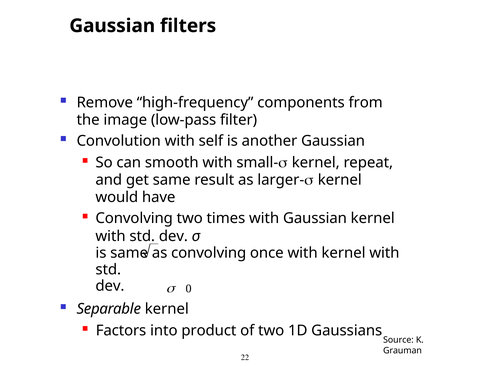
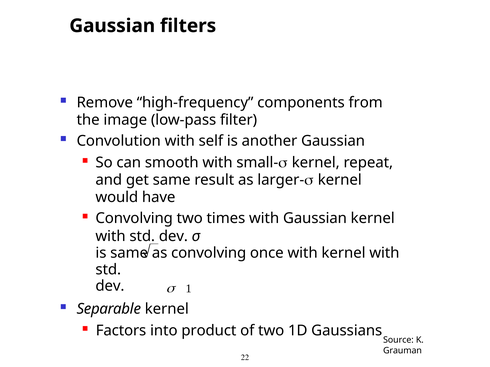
0: 0 -> 1 (189, 289)
